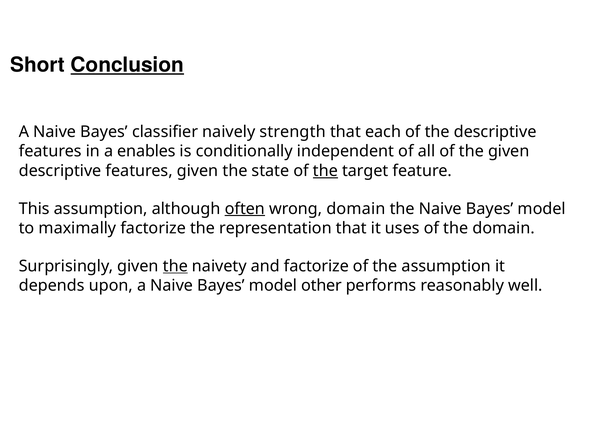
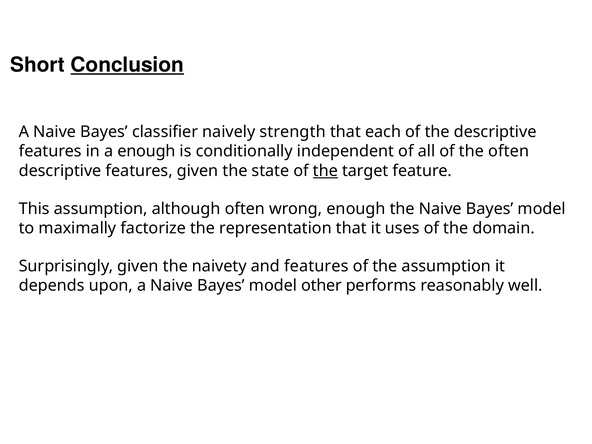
a enables: enables -> enough (146, 151)
the given: given -> often (509, 151)
often underline: present -> none (245, 209)
wrong domain: domain -> enough (356, 209)
the underline: present -> none (175, 266)
and factorize: factorize -> features (316, 266)
